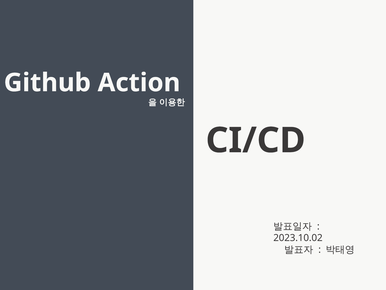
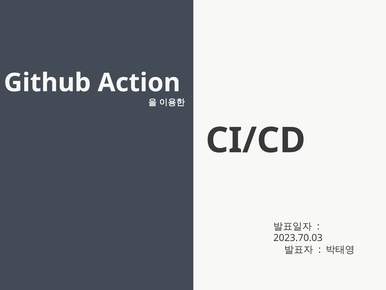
2023.10.02: 2023.10.02 -> 2023.70.03 (298, 238)
